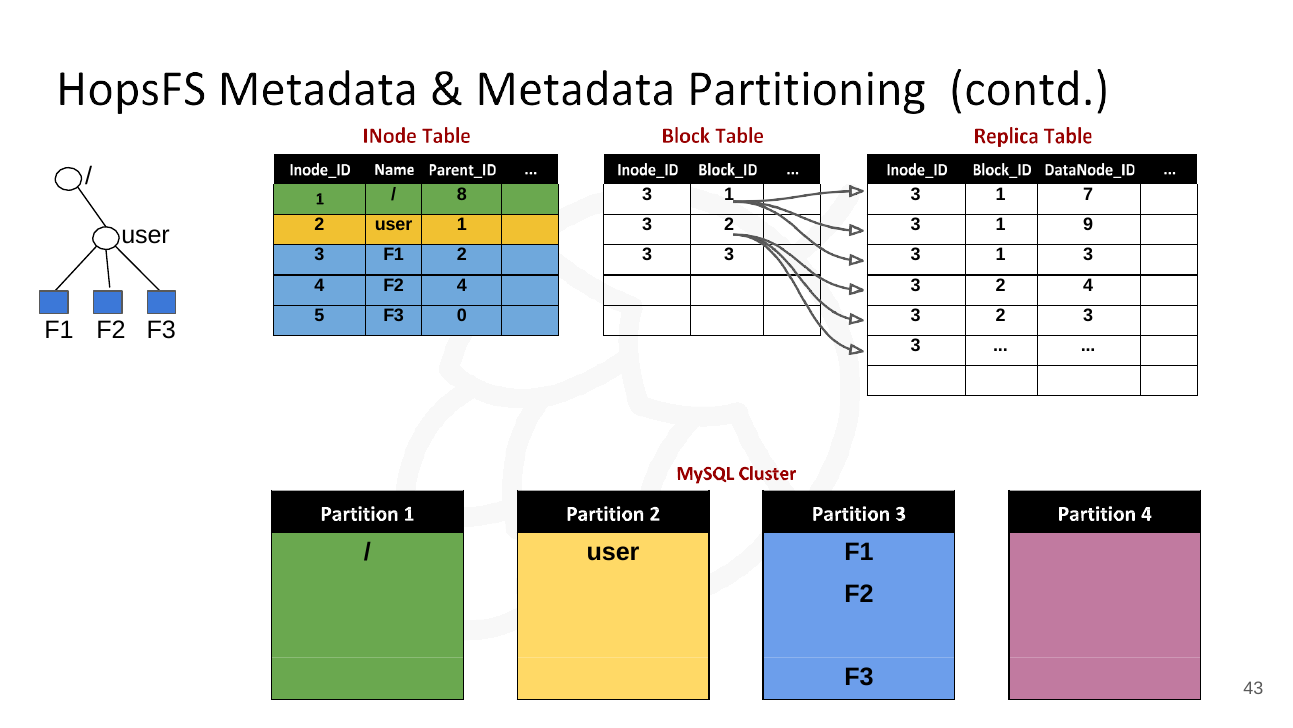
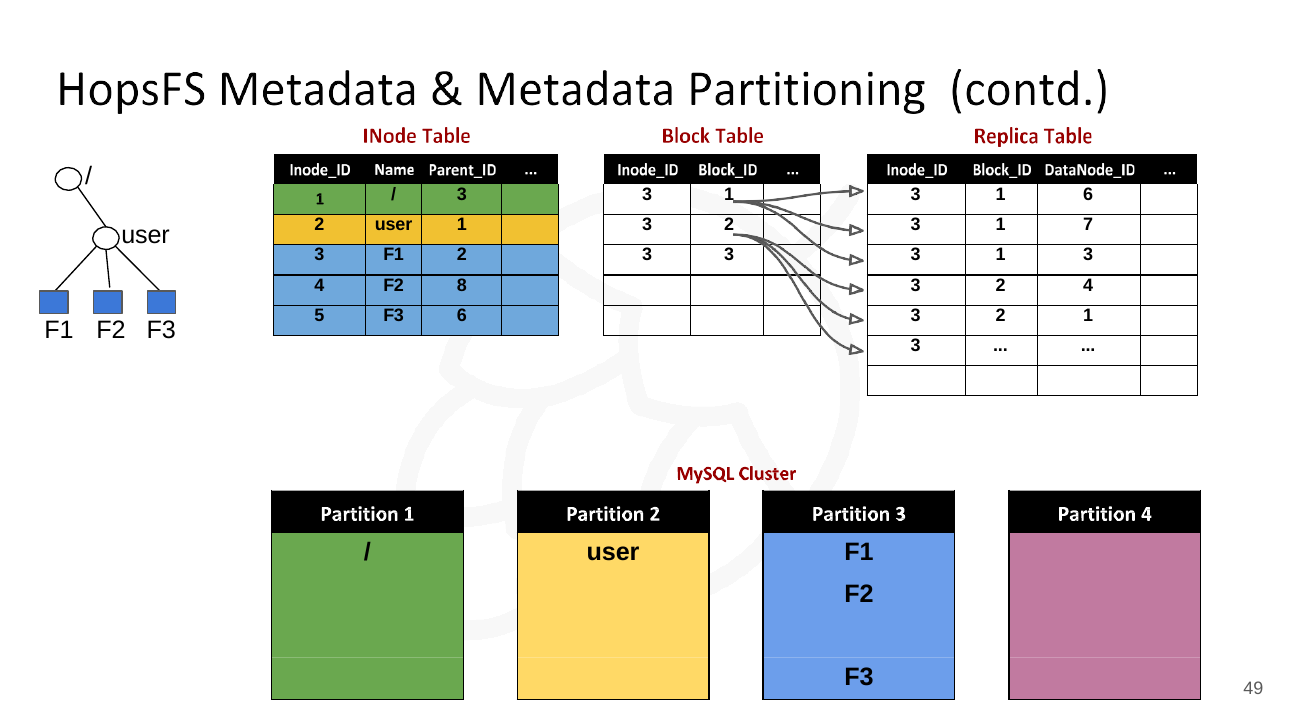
8: 8 -> 3 (462, 195)
1 7: 7 -> 6 (1088, 195)
9: 9 -> 7 (1088, 225)
F2 4: 4 -> 8 (462, 285)
F3 0: 0 -> 6 (462, 315)
3: 3 -> 1 (1088, 315)
43: 43 -> 49 (1253, 688)
